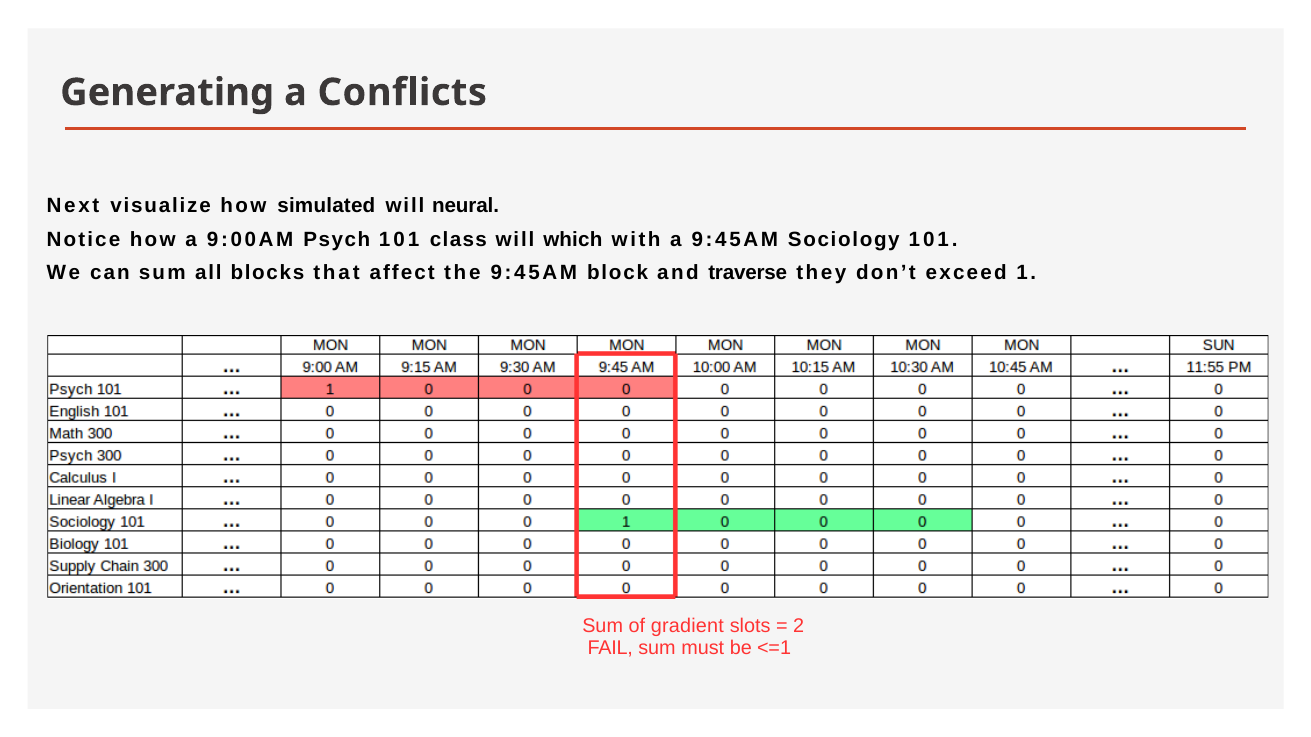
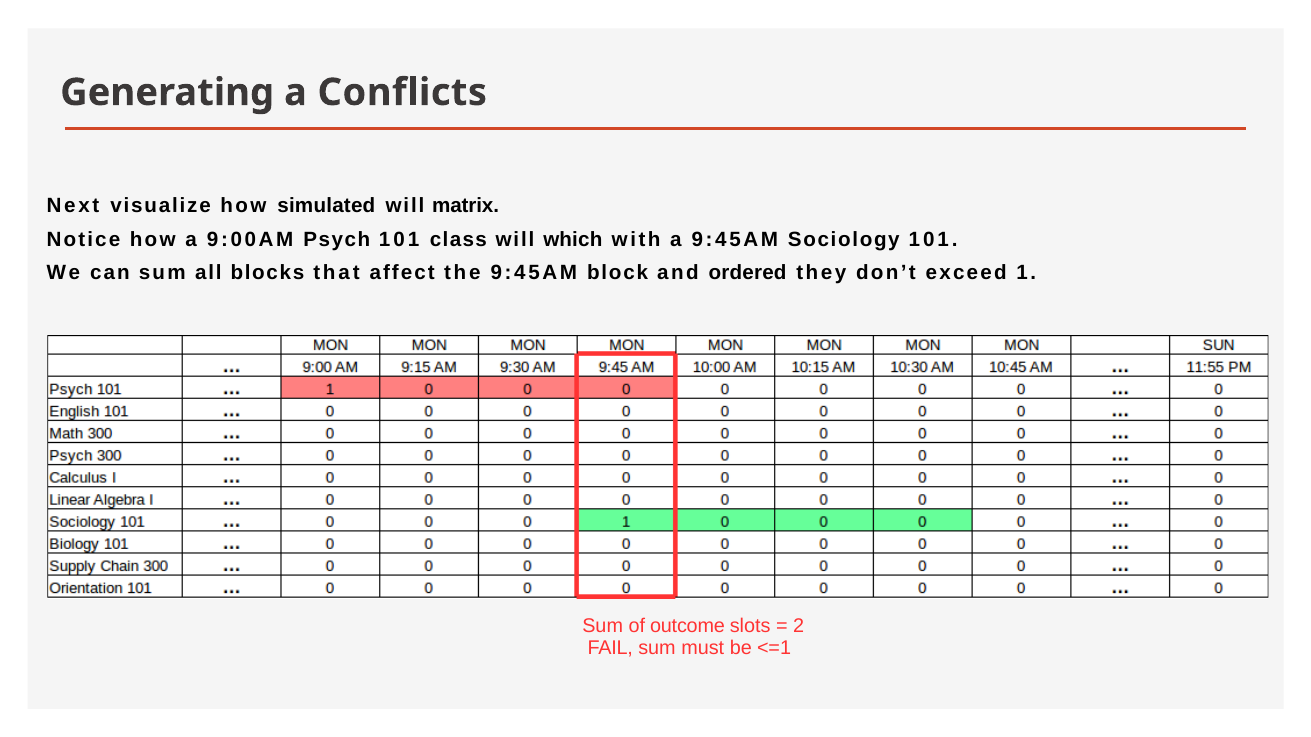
neural: neural -> matrix (466, 206)
traverse: traverse -> ordered (748, 273)
gradient: gradient -> outcome (687, 626)
